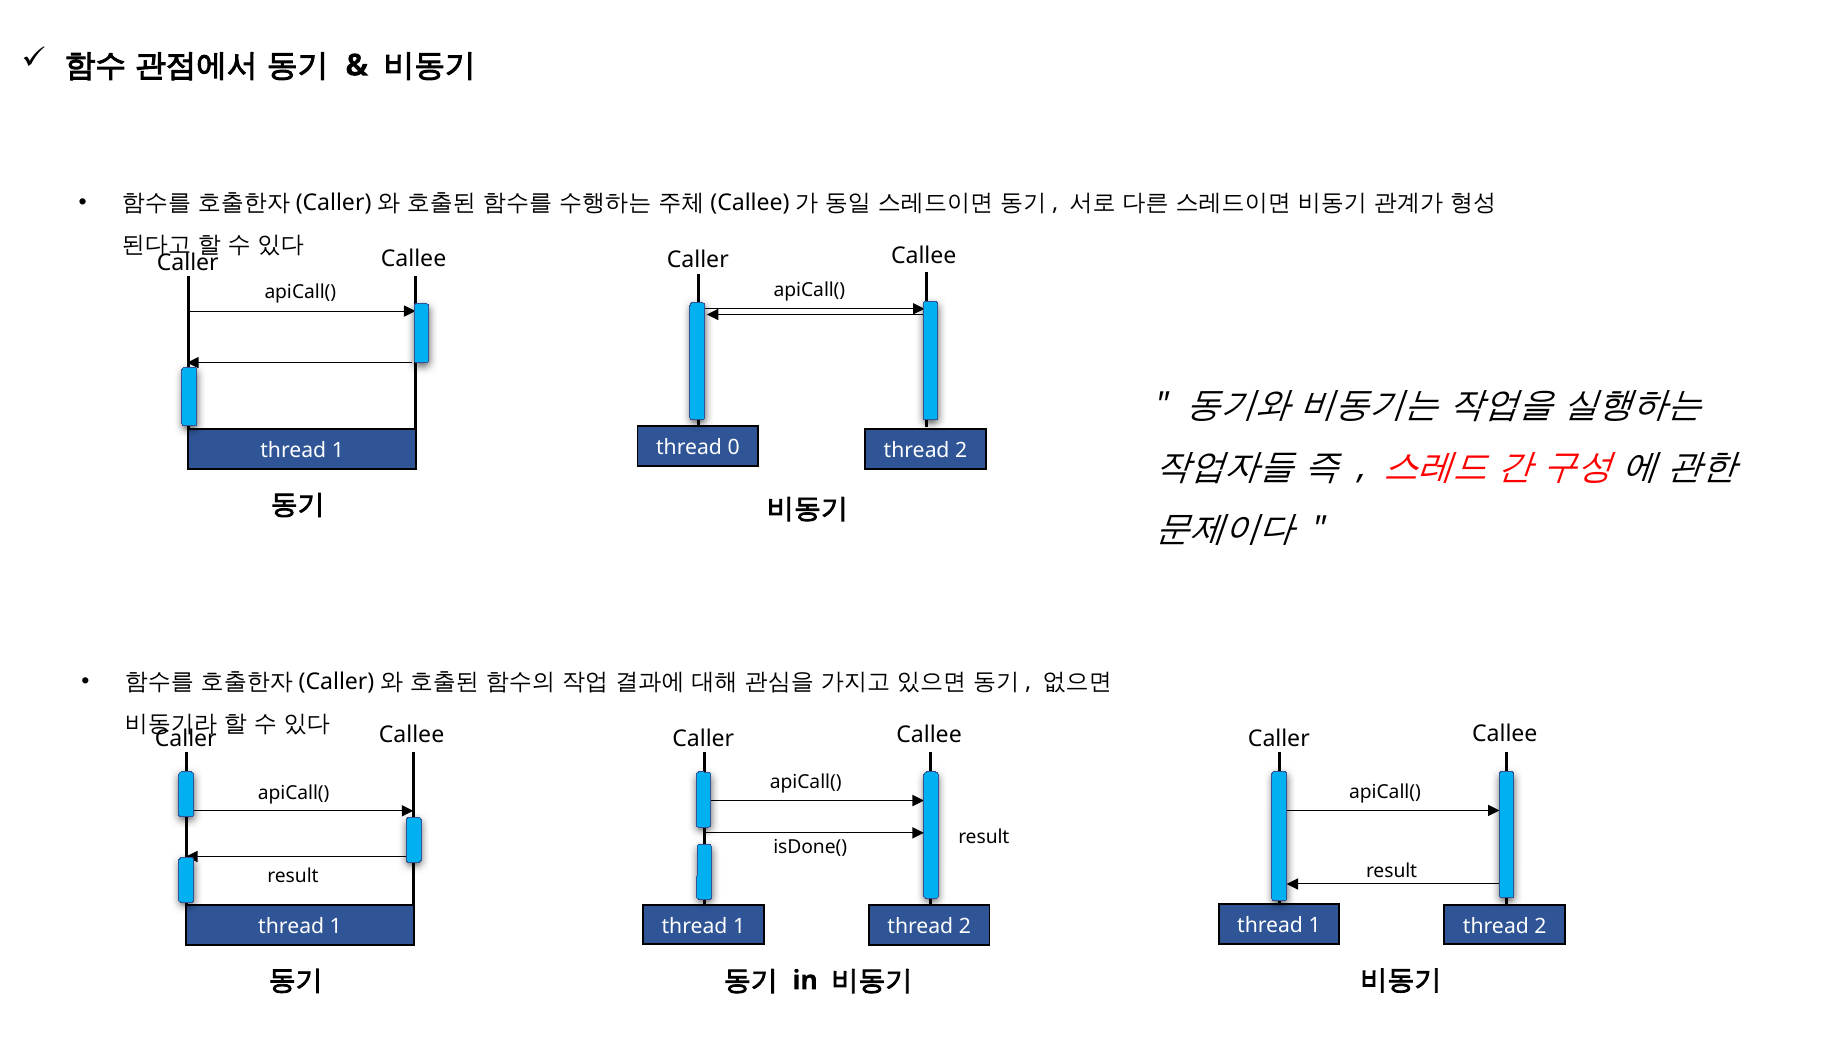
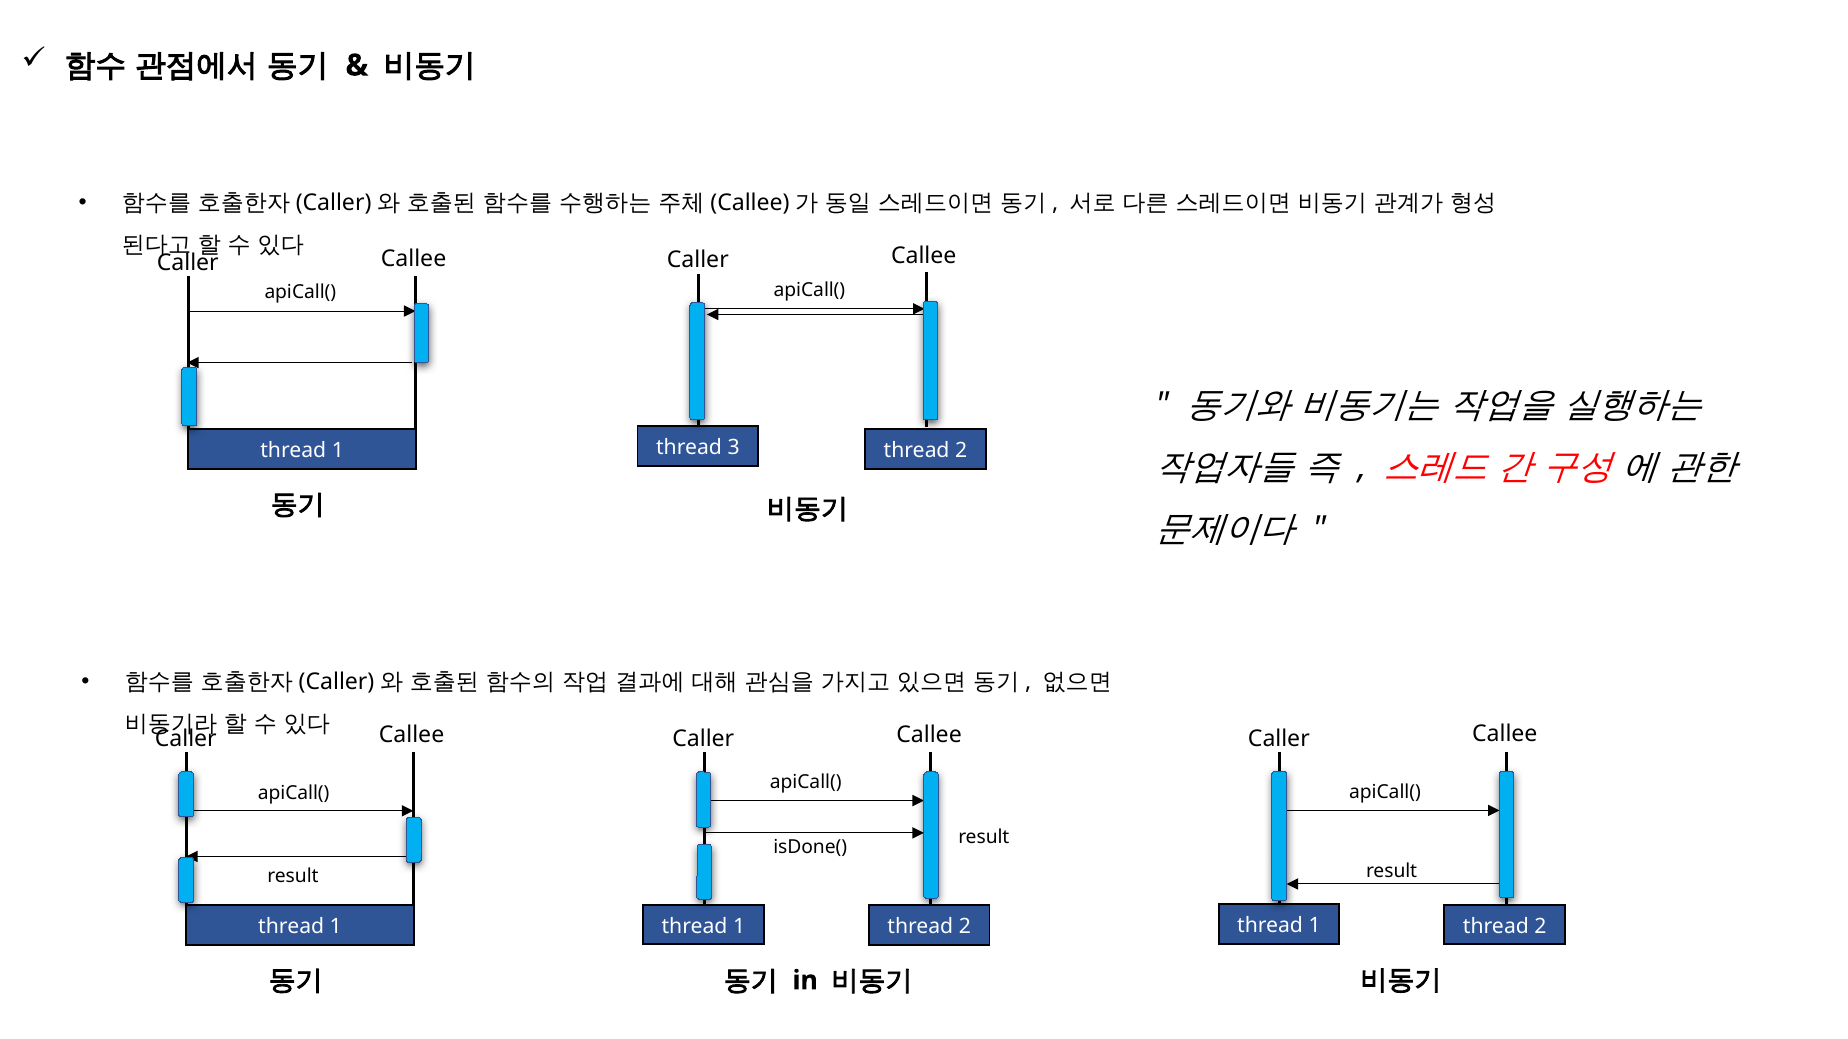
0: 0 -> 3 (734, 448)
